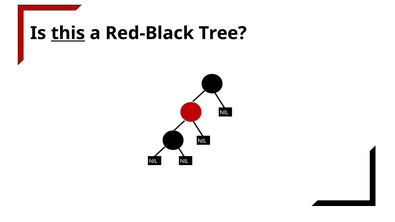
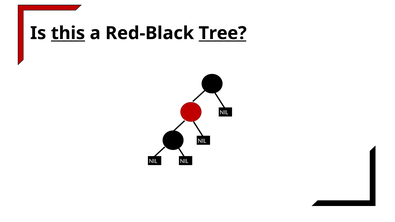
Tree underline: none -> present (223, 33)
